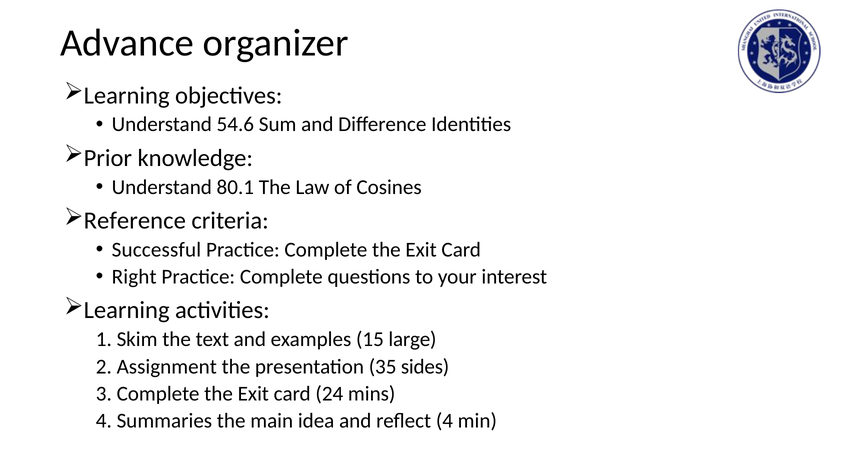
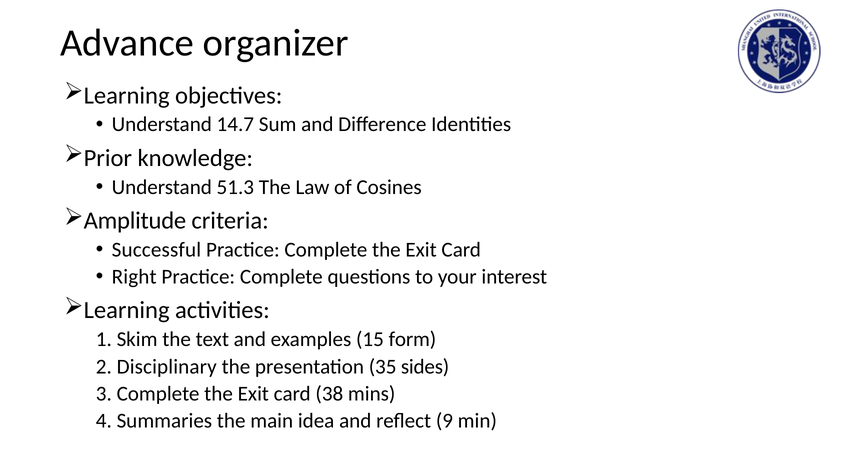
54.6: 54.6 -> 14.7 (235, 124)
80.1: 80.1 -> 51.3 (235, 187)
Reference: Reference -> Amplitude (135, 220)
large: large -> form (412, 339)
Assignment: Assignment -> Disciplinary (167, 366)
24: 24 -> 38 (329, 394)
reflect 4: 4 -> 9 (444, 421)
